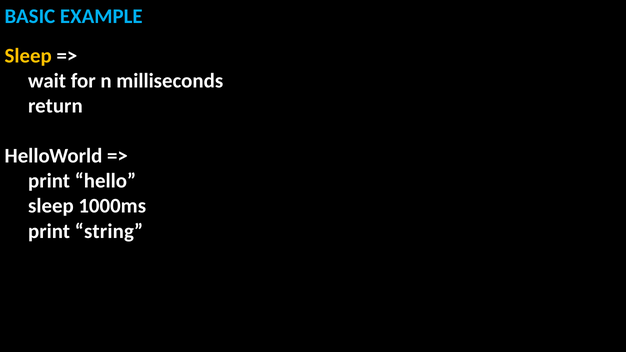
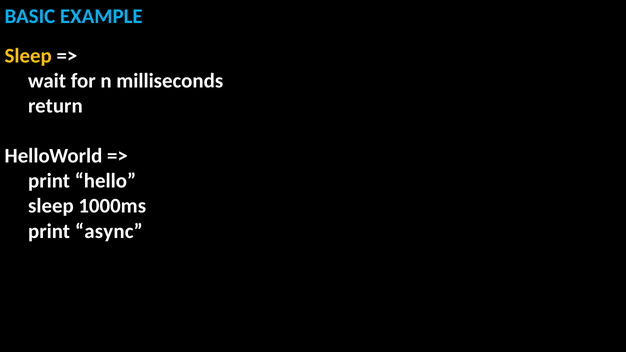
string: string -> async (109, 231)
